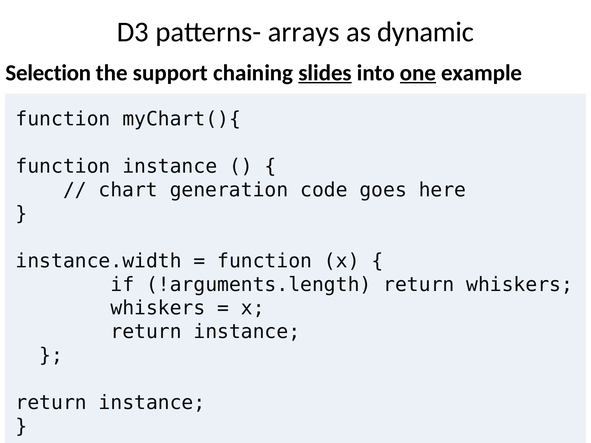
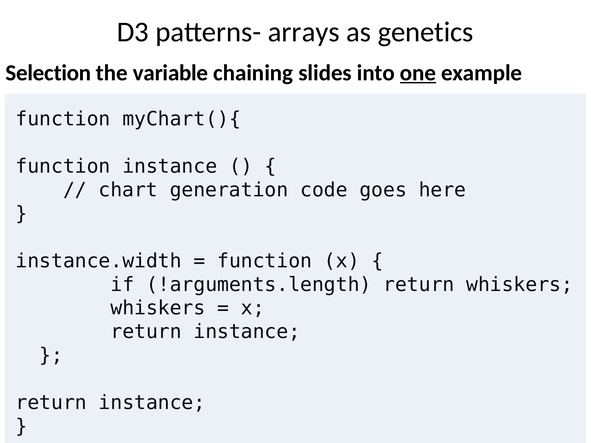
dynamic: dynamic -> genetics (426, 32)
support: support -> variable (171, 73)
slides underline: present -> none (325, 73)
